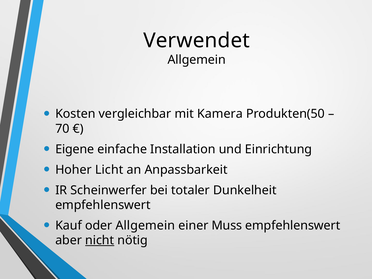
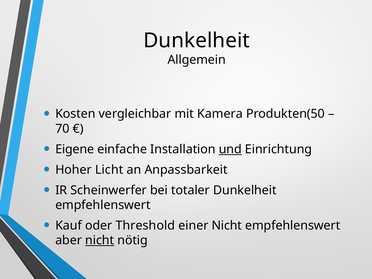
Verwendet: Verwendet -> Dunkelheit (197, 41)
und underline: none -> present (230, 149)
oder Allgemein: Allgemein -> Threshold (145, 226)
einer Muss: Muss -> Nicht (227, 226)
